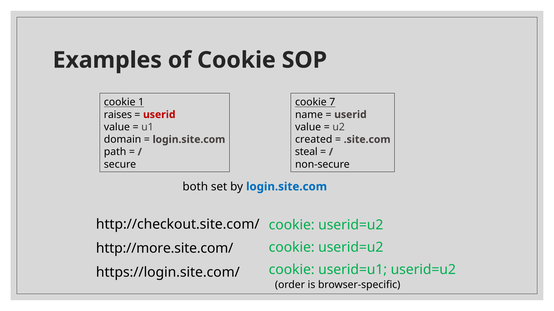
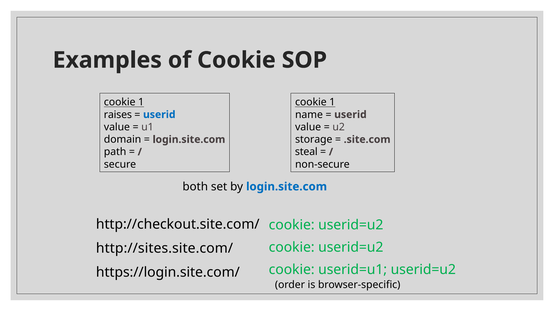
7: 7 -> 1 (332, 102)
userid colour: red -> blue (159, 115)
created: created -> storage (314, 140)
http://more.site.com/: http://more.site.com/ -> http://sites.site.com/ (165, 249)
